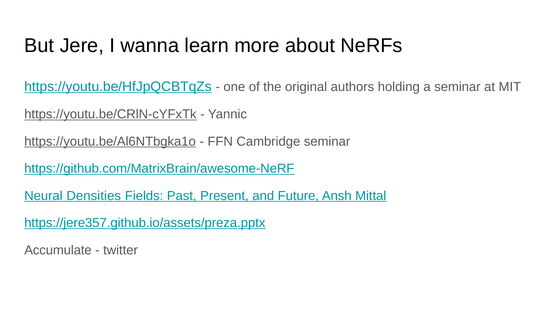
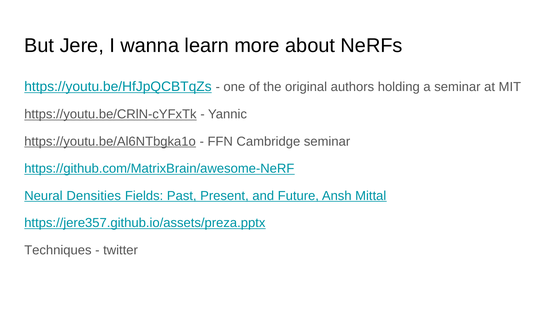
Accumulate: Accumulate -> Techniques (58, 250)
